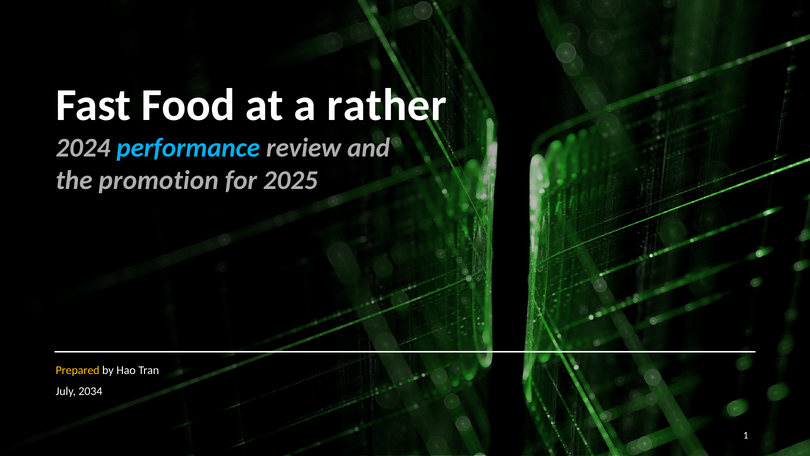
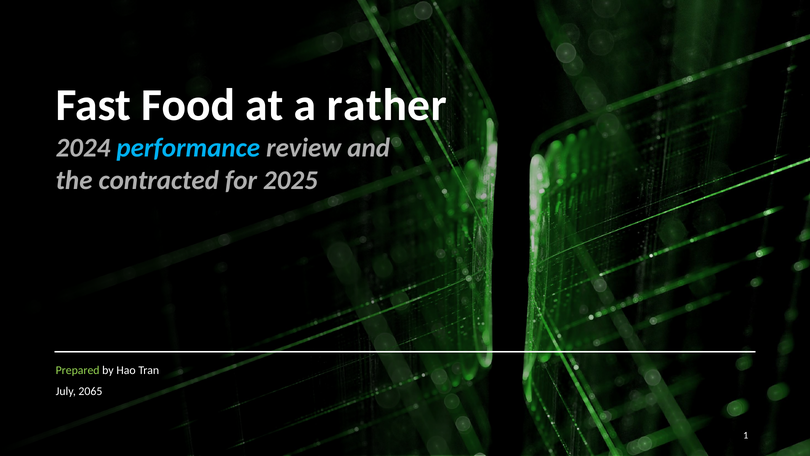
promotion: promotion -> contracted (159, 180)
Prepared colour: yellow -> light green (78, 370)
2034: 2034 -> 2065 (90, 391)
